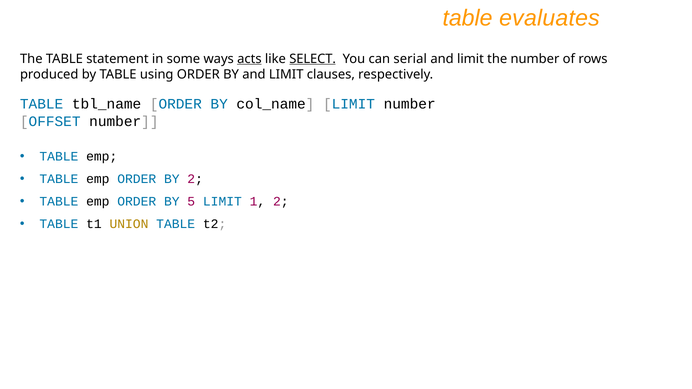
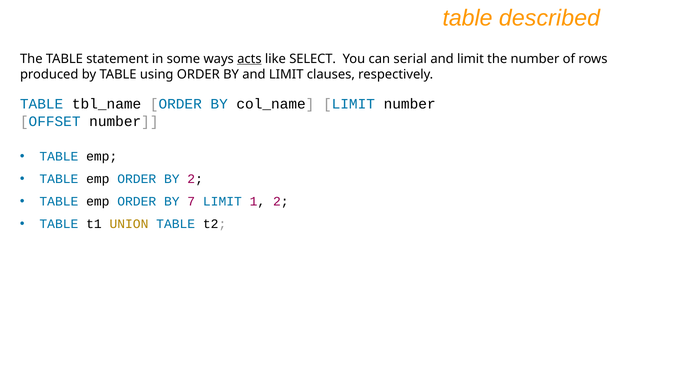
evaluates: evaluates -> described (550, 18)
SELECT underline: present -> none (313, 59)
5: 5 -> 7 (191, 202)
